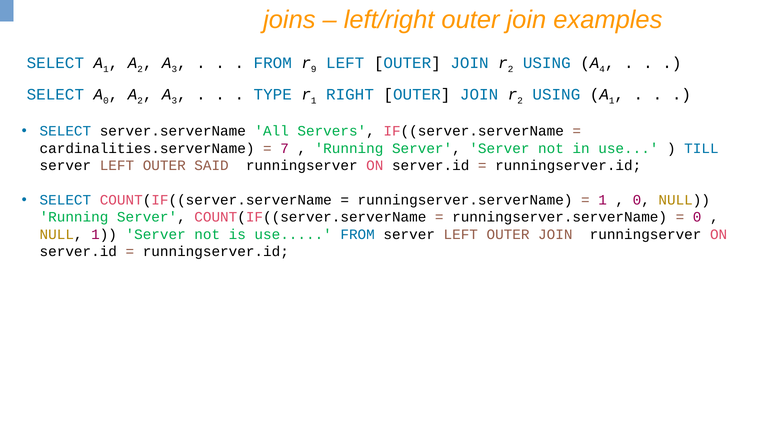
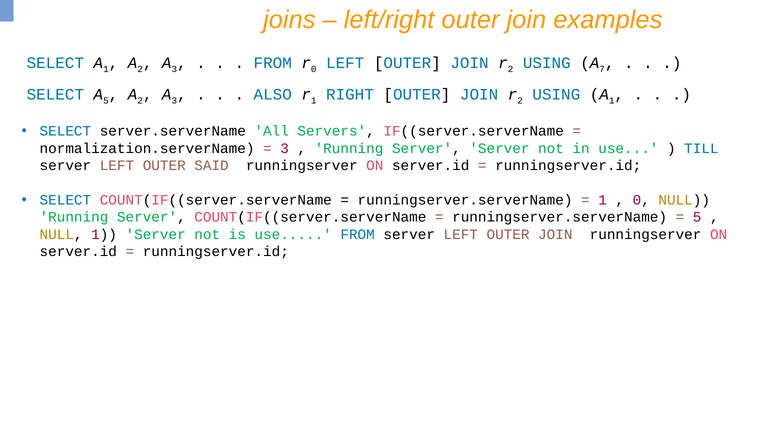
9: 9 -> 0 (314, 69)
4: 4 -> 7 (602, 69)
0: 0 -> 5 (106, 101)
TYPE: TYPE -> ALSO (273, 94)
cardinalities.serverName: cardinalities.serverName -> normalization.serverName (147, 148)
7: 7 -> 3 (285, 148)
0: 0 -> 5 (697, 217)
